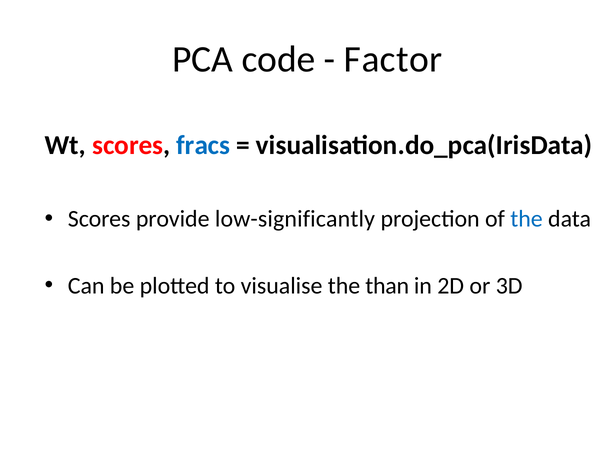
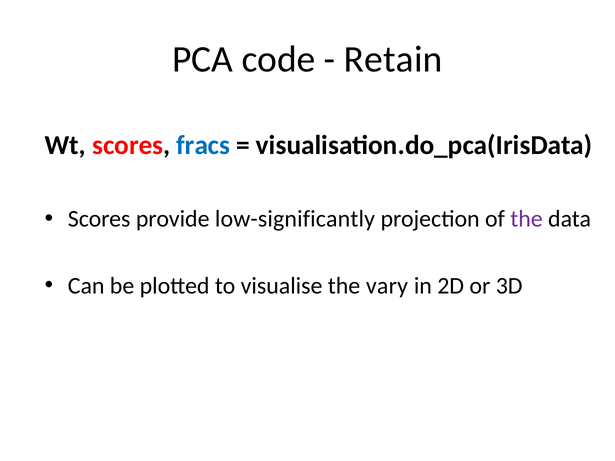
Factor: Factor -> Retain (393, 60)
the colour: blue -> purple (527, 219)
than: than -> vary (387, 286)
